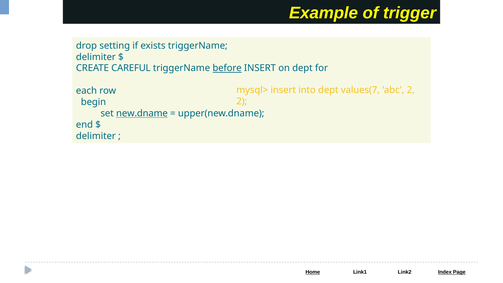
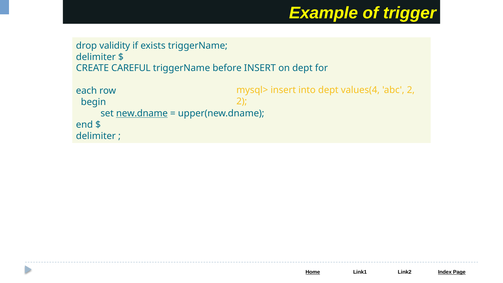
setting: setting -> validity (115, 46)
before underline: present -> none (227, 68)
values(7: values(7 -> values(4 (360, 90)
